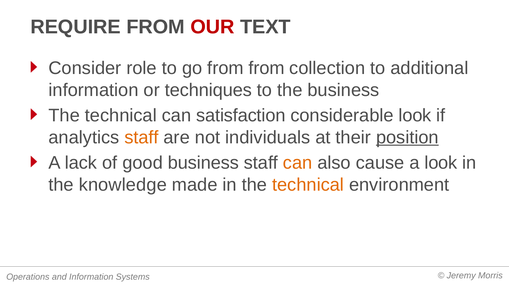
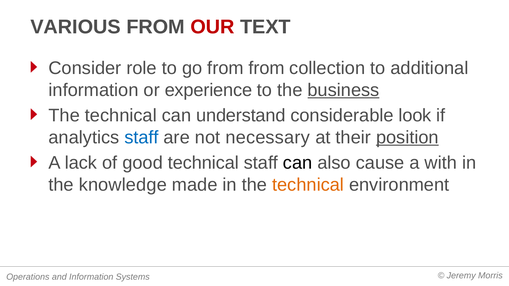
REQUIRE: REQUIRE -> VARIOUS (76, 27)
techniques: techniques -> experience (208, 90)
business underline: none -> present (343, 90)
satisfaction: satisfaction -> understand (241, 116)
staff colour: orange -> blue (141, 138)
individuals: individuals -> necessary (268, 138)
good business: business -> technical (203, 163)
can colour: orange -> black (298, 163)
a look: look -> with (441, 163)
